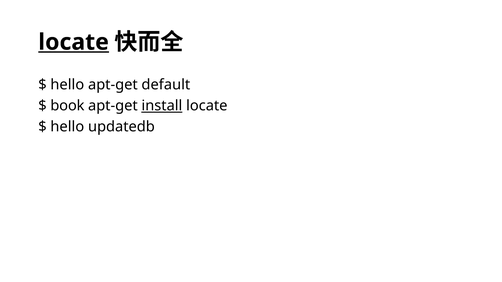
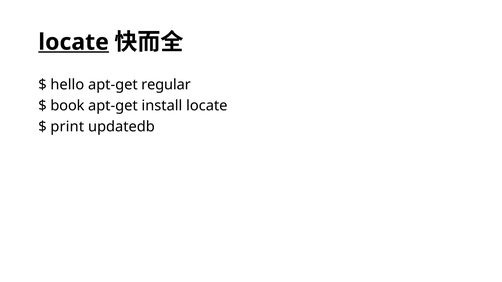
default: default -> regular (166, 85)
install underline: present -> none (162, 106)
hello: hello -> print (67, 127)
